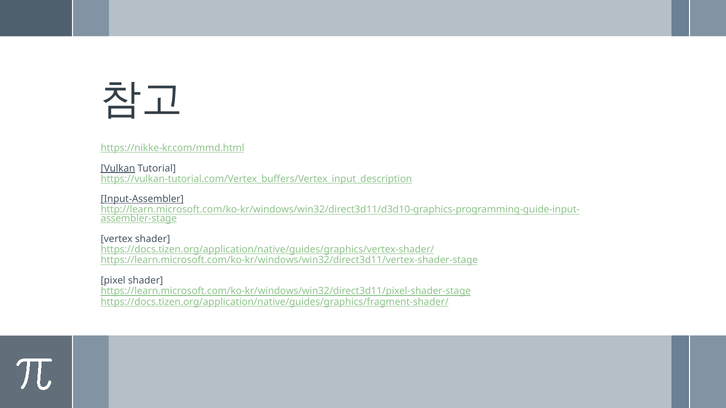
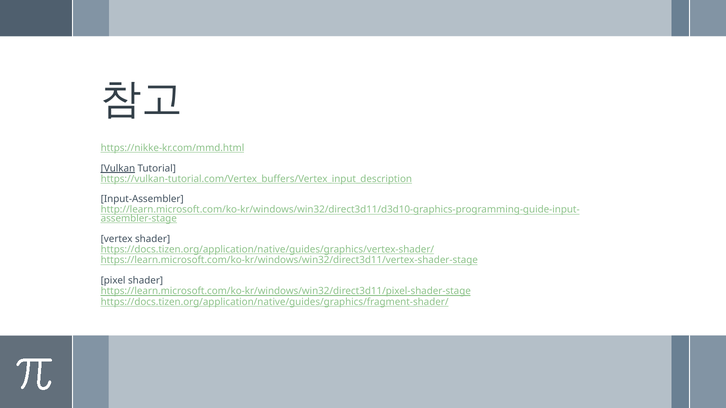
Input-Assembler underline: present -> none (142, 199)
